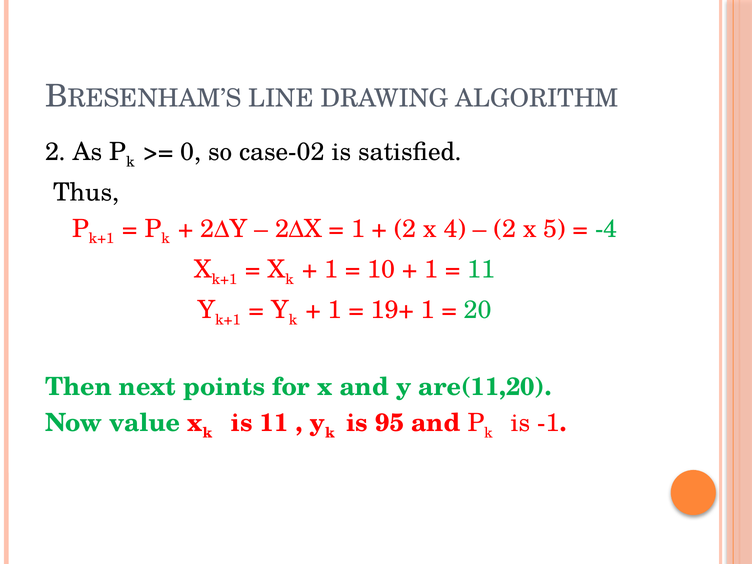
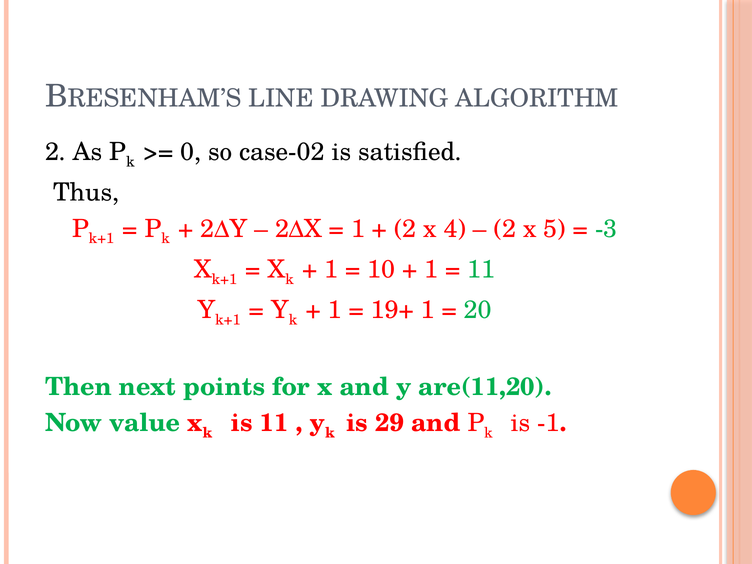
-4: -4 -> -3 (606, 229)
95: 95 -> 29 (390, 423)
